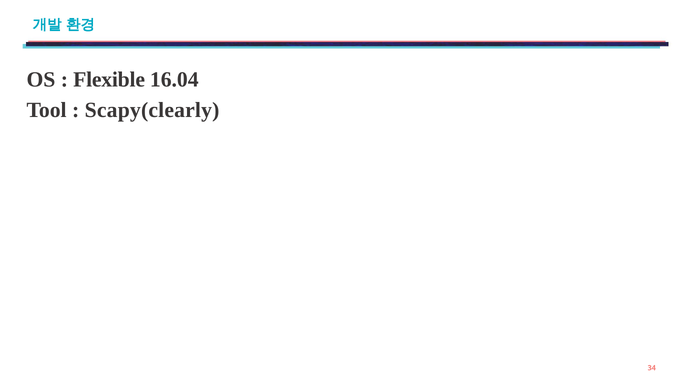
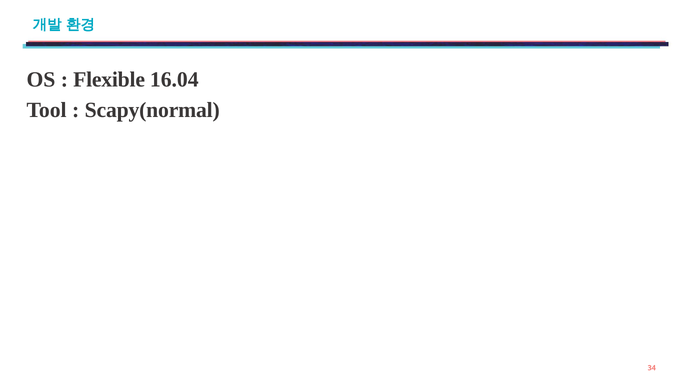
Scapy(clearly: Scapy(clearly -> Scapy(normal (152, 110)
